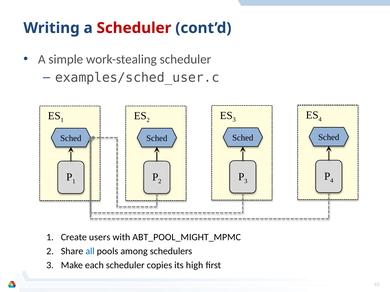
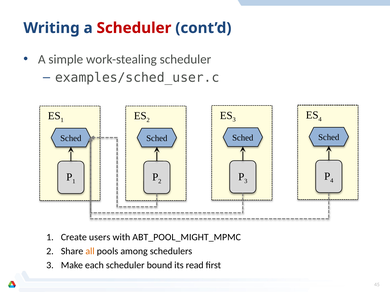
all colour: blue -> orange (90, 251)
copies: copies -> bound (159, 266)
high: high -> read (195, 266)
